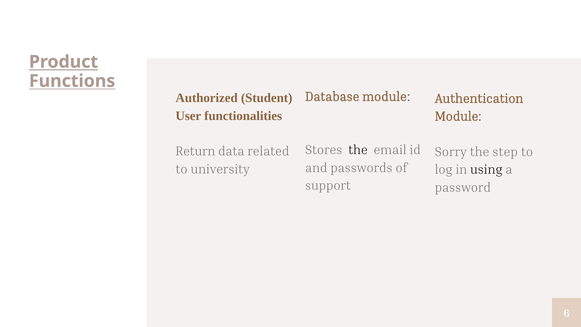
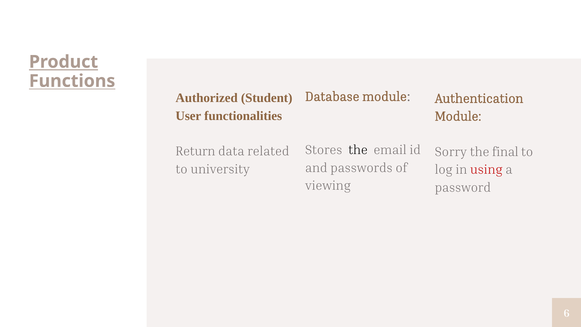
step: step -> final (505, 152)
using colour: black -> red (486, 170)
support: support -> viewing (328, 185)
